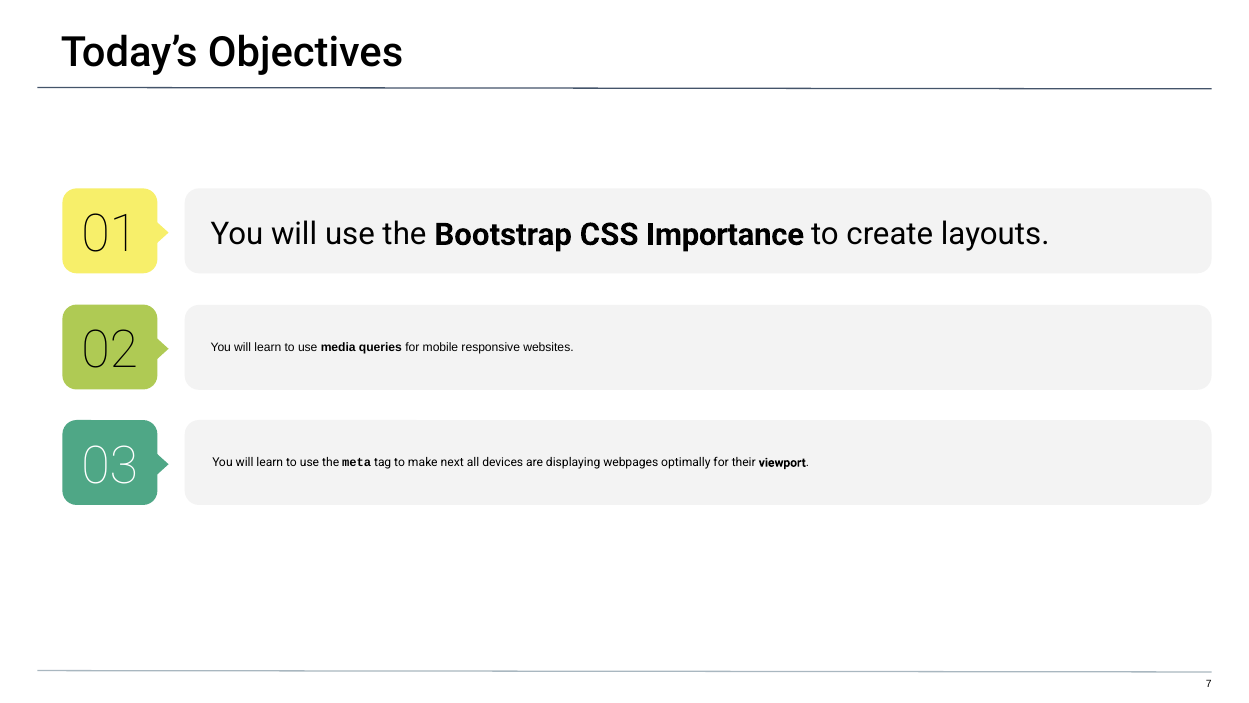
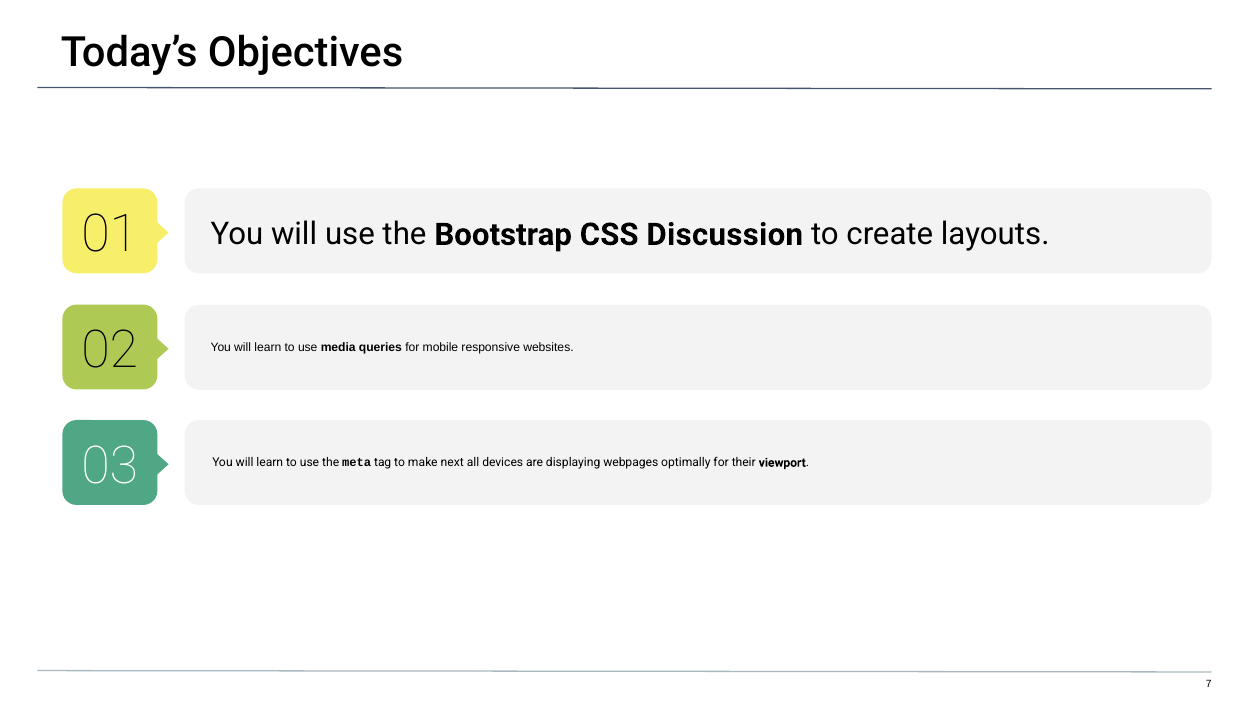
Importance: Importance -> Discussion (725, 235)
